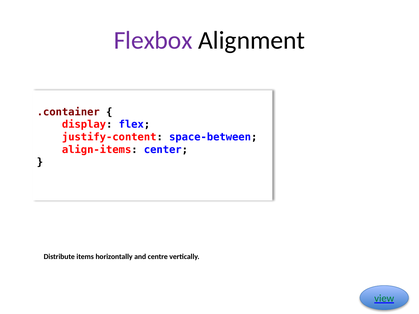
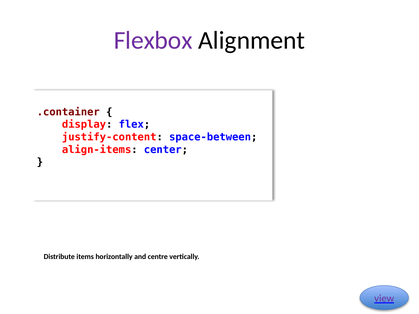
view colour: green -> purple (384, 298)
